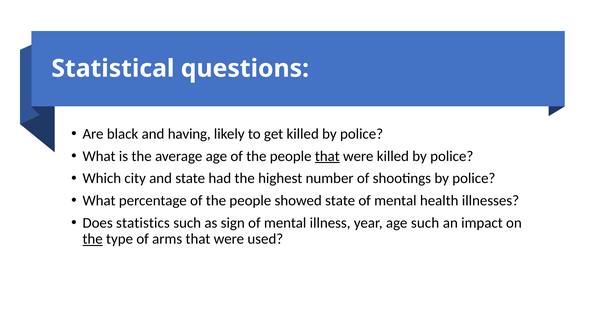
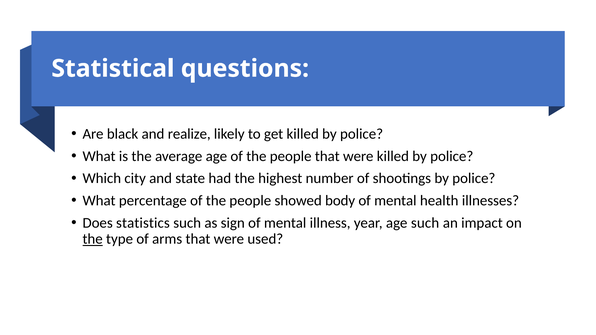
having: having -> realize (189, 134)
that underline: present -> none (327, 156)
showed state: state -> body (340, 201)
